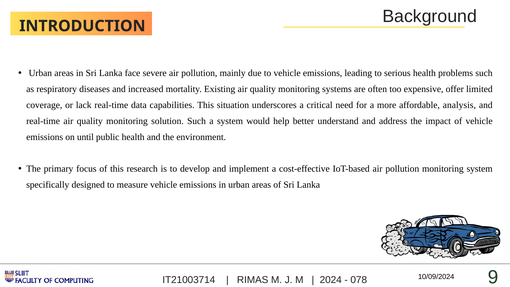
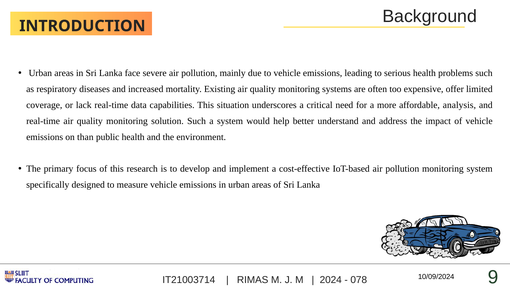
until: until -> than (85, 137)
